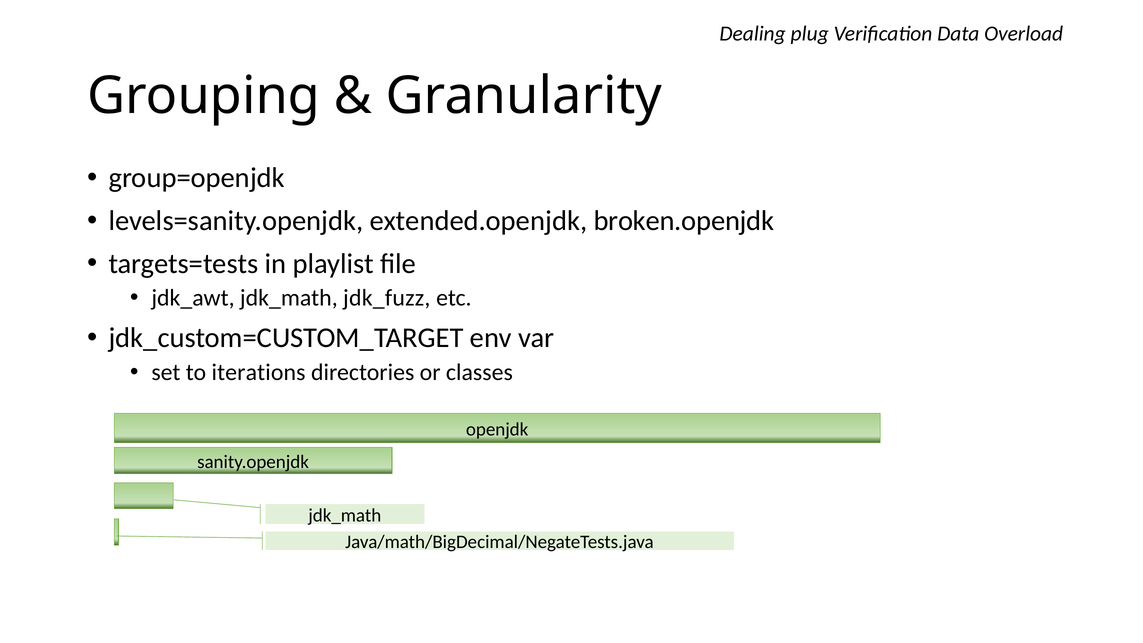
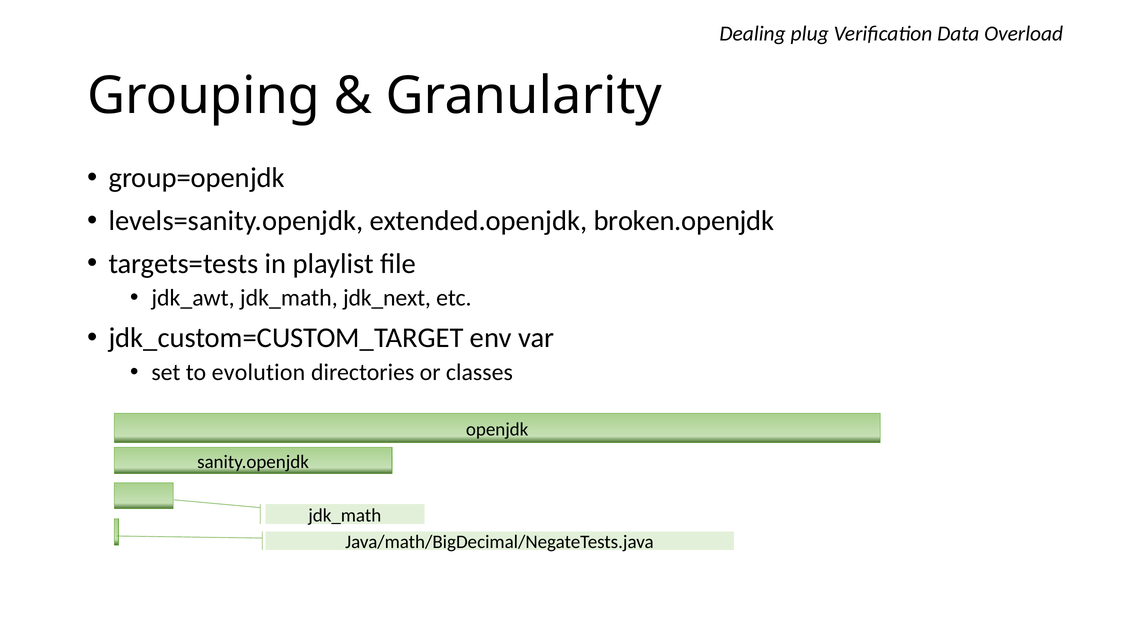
jdk_fuzz: jdk_fuzz -> jdk_next (387, 298)
iterations: iterations -> evolution (258, 372)
